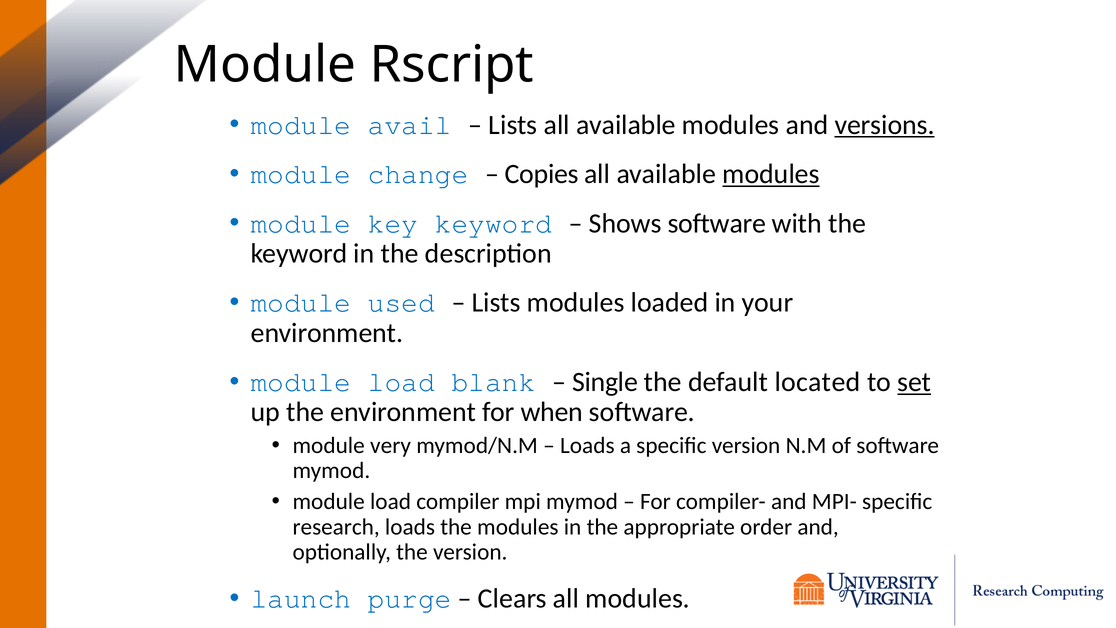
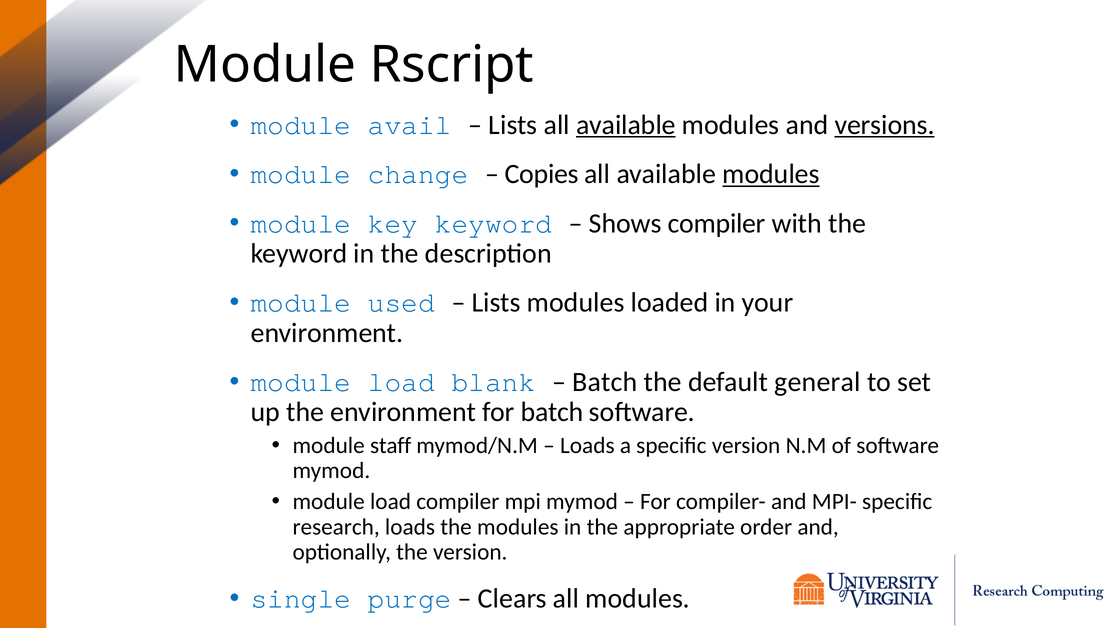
available underline: none -> present (626, 125)
Shows software: software -> compiler (717, 223)
Single: Single -> Batch (605, 382)
located: located -> general (817, 382)
set underline: present -> none (914, 382)
for when: when -> batch (552, 412)
very: very -> staff (391, 446)
launch: launch -> single (301, 598)
